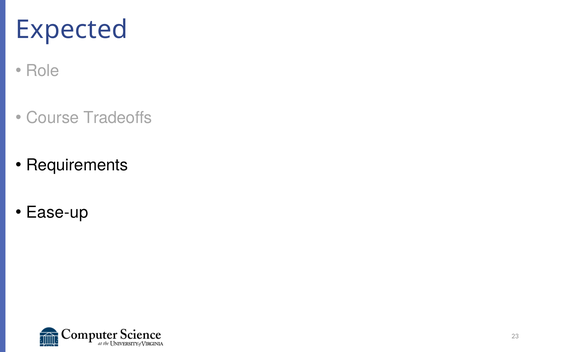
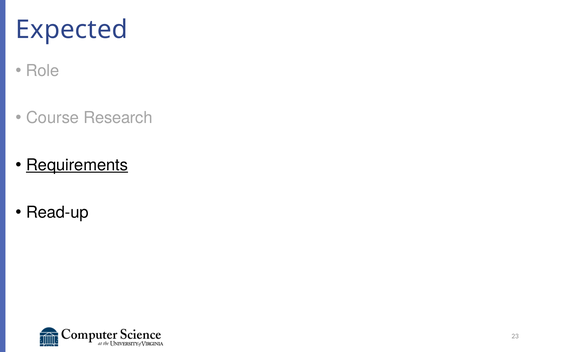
Tradeoffs: Tradeoffs -> Research (118, 118)
Requirements underline: none -> present (77, 165)
Ease-up: Ease-up -> Read-up (57, 212)
